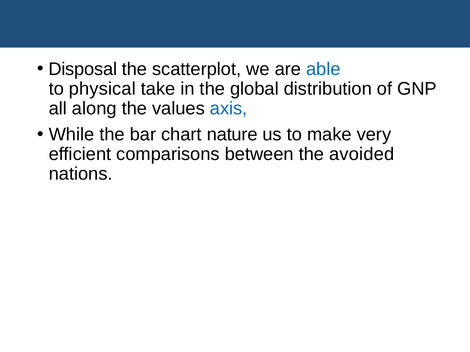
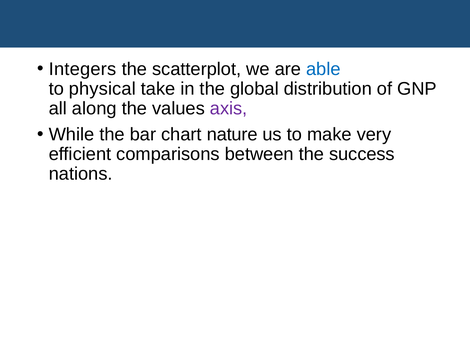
Disposal: Disposal -> Integers (83, 69)
axis colour: blue -> purple (229, 109)
avoided: avoided -> success (362, 154)
